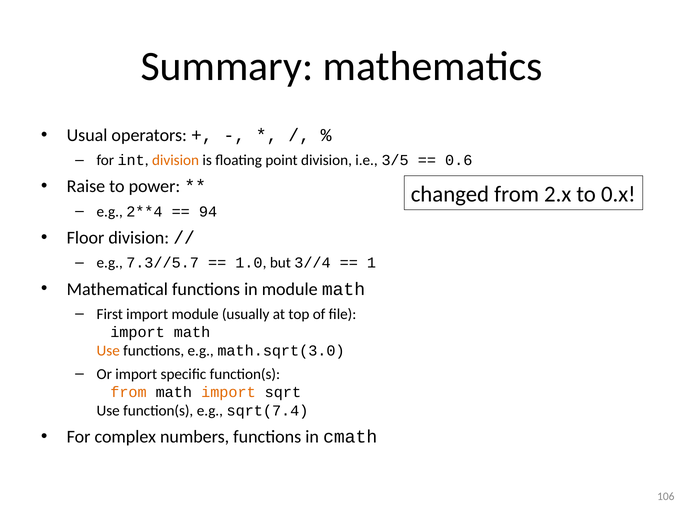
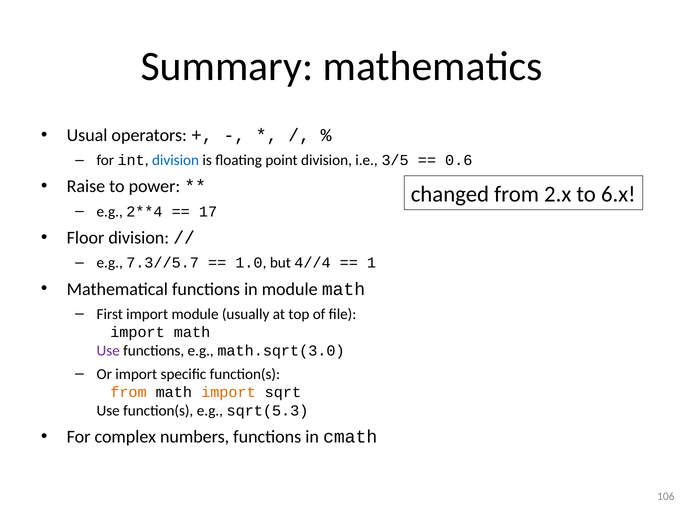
division colour: orange -> blue (176, 160)
0.x: 0.x -> 6.x (618, 194)
94: 94 -> 17 (208, 212)
3//4: 3//4 -> 4//4 (312, 263)
Use colour: orange -> purple (108, 351)
sqrt(7.4: sqrt(7.4 -> sqrt(5.3 (267, 411)
